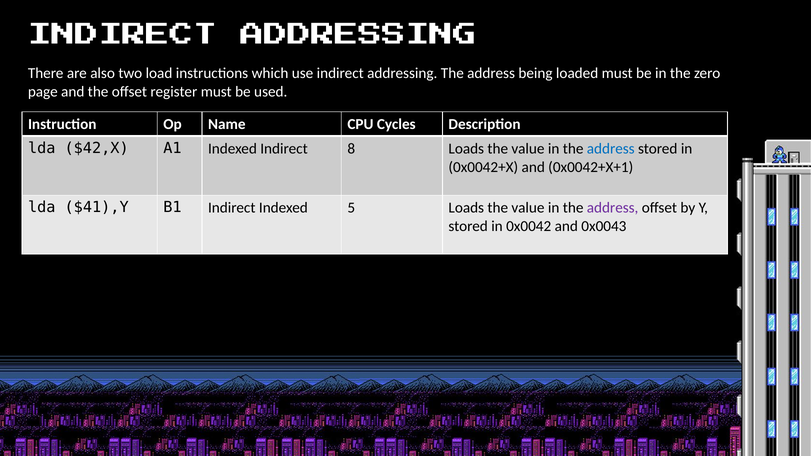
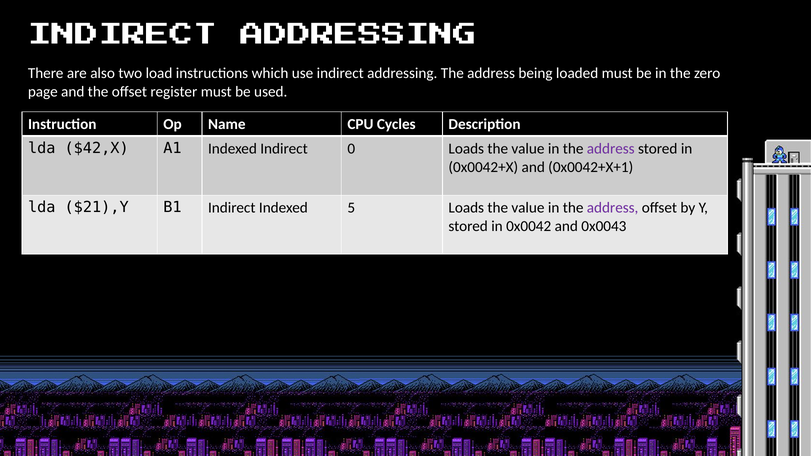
8: 8 -> 0 (351, 149)
address colour: blue -> purple (611, 149)
$41),Y: $41),Y -> $21),Y (97, 207)
